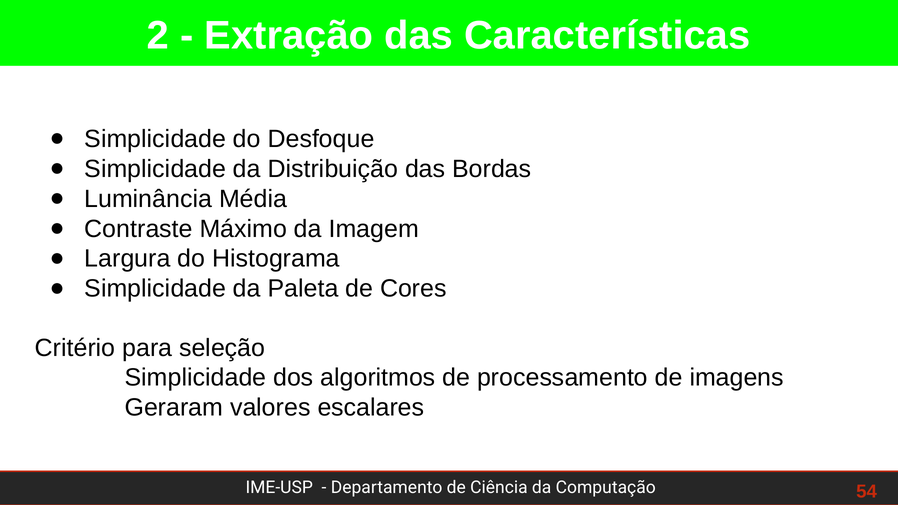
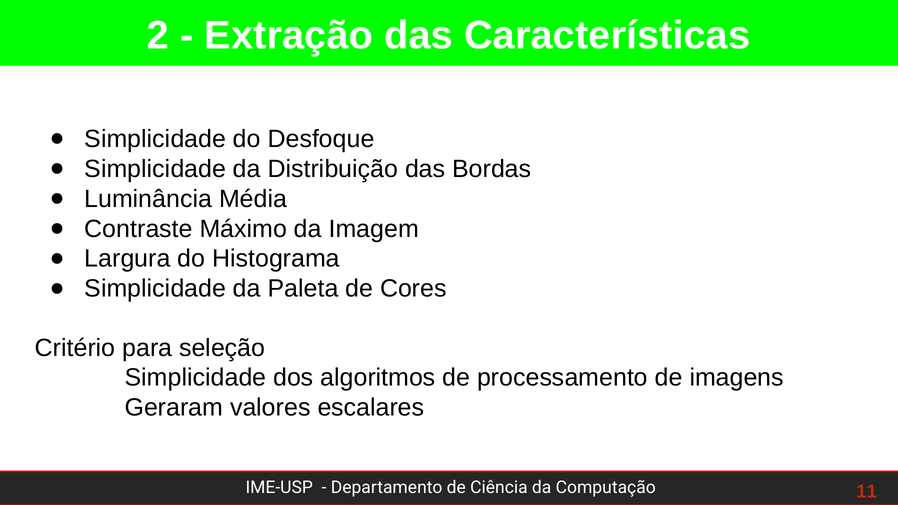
54: 54 -> 11 (867, 492)
